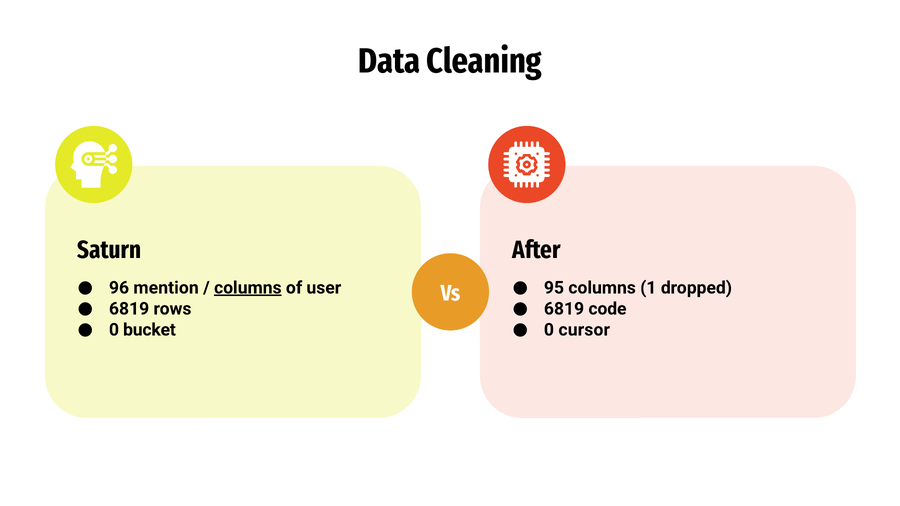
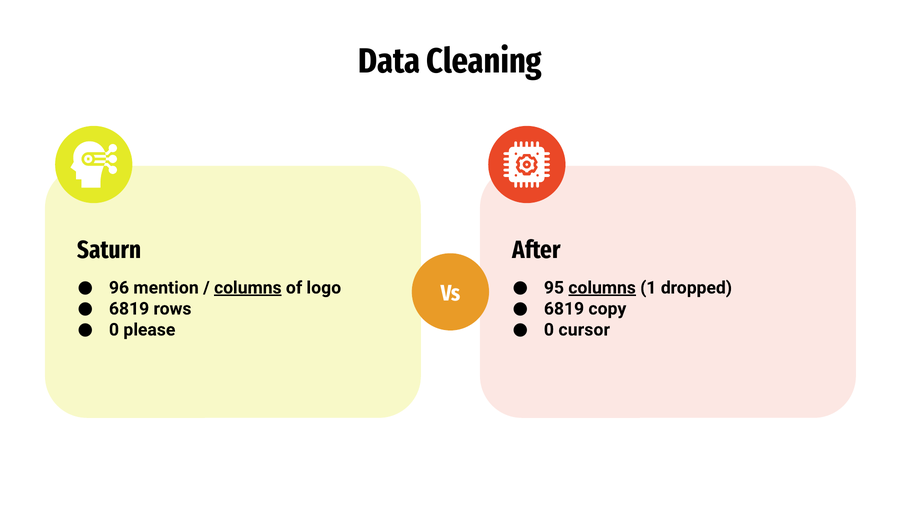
user: user -> logo (324, 288)
columns underline: none -> present (602, 288)
code: code -> copy (607, 309)
bucket: bucket -> please (149, 330)
